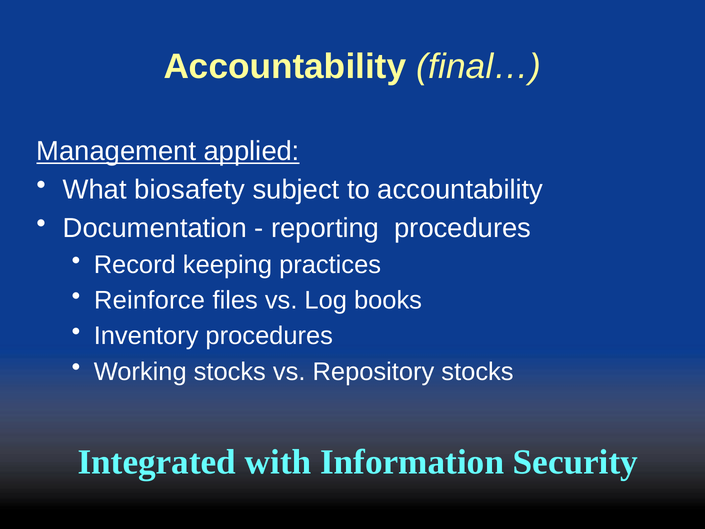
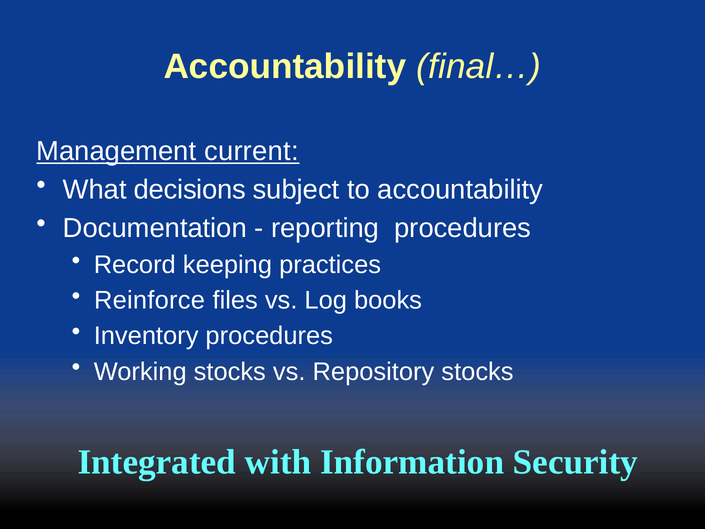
applied: applied -> current (251, 151)
biosafety: biosafety -> decisions (190, 190)
